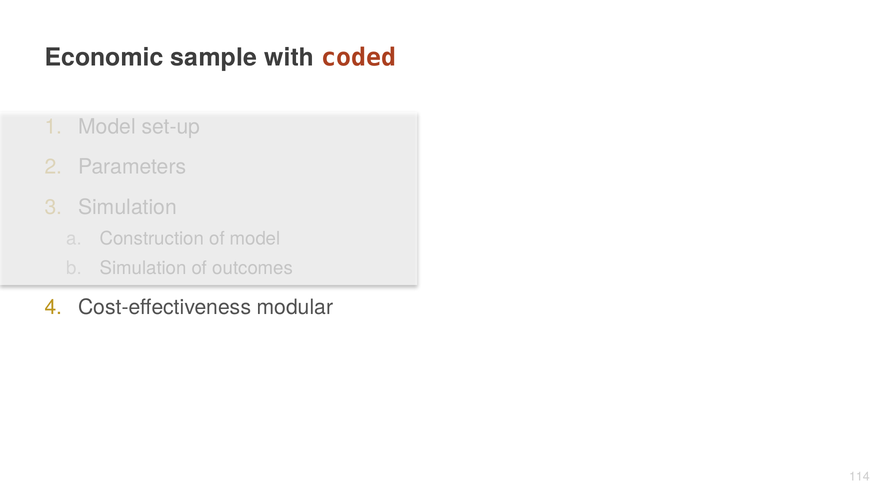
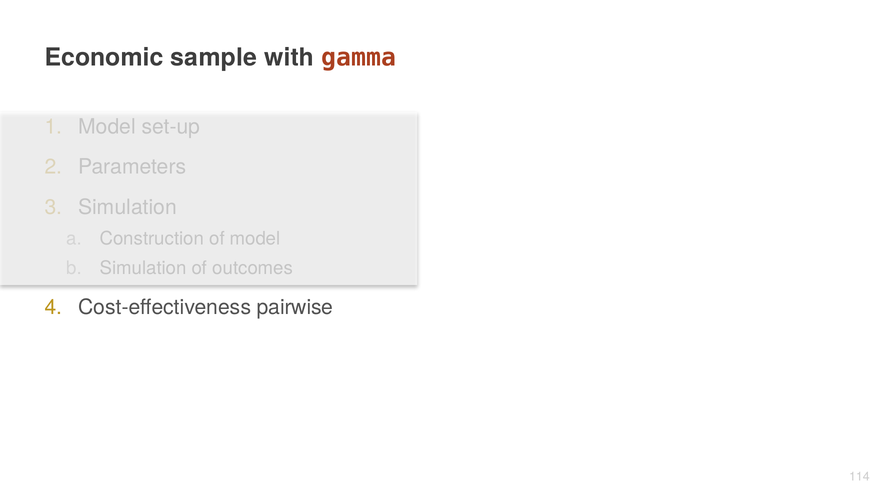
coded: coded -> gamma (359, 58)
modular: modular -> pairwise (295, 307)
